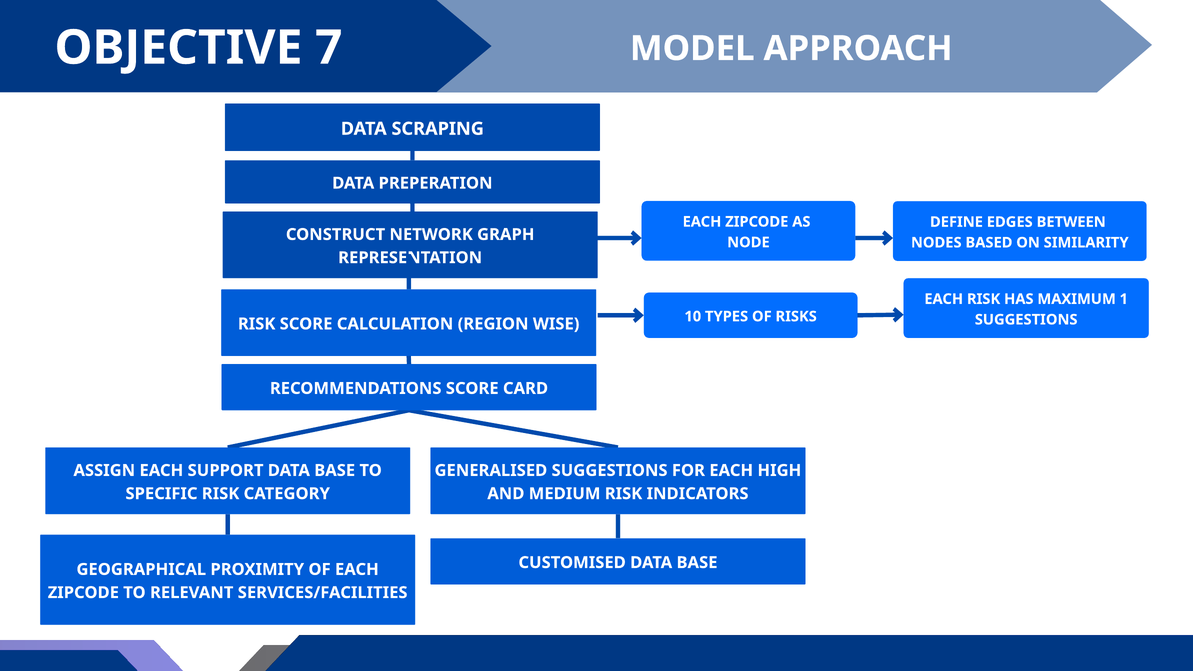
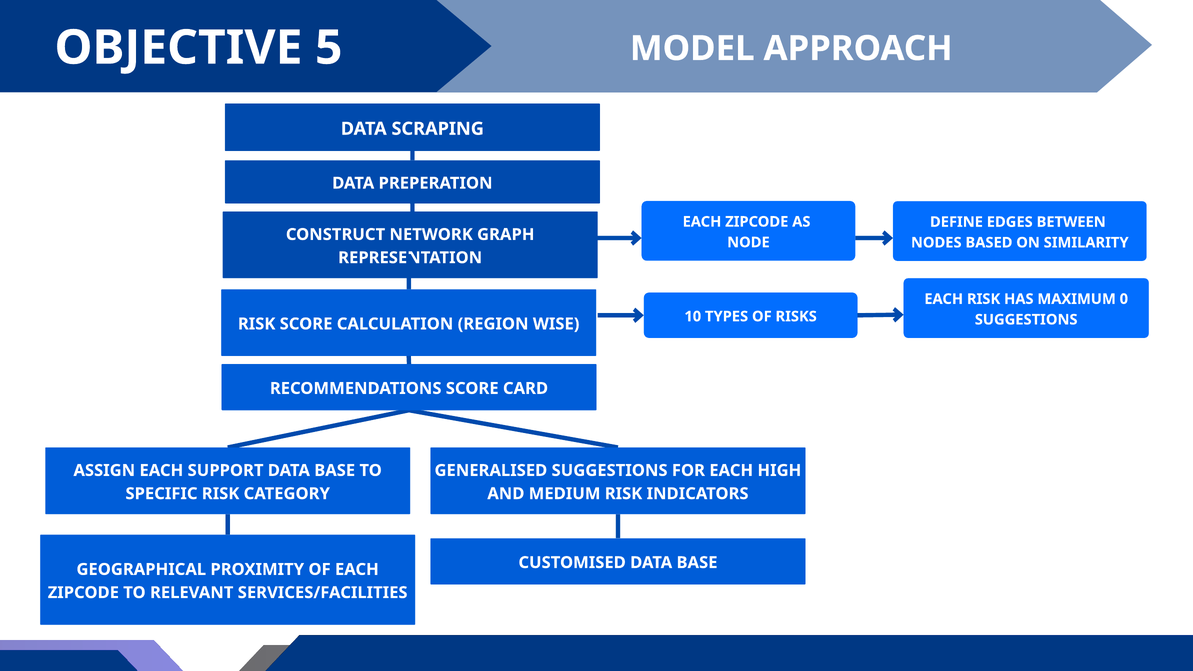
7: 7 -> 5 (329, 48)
1: 1 -> 0 (1124, 299)
